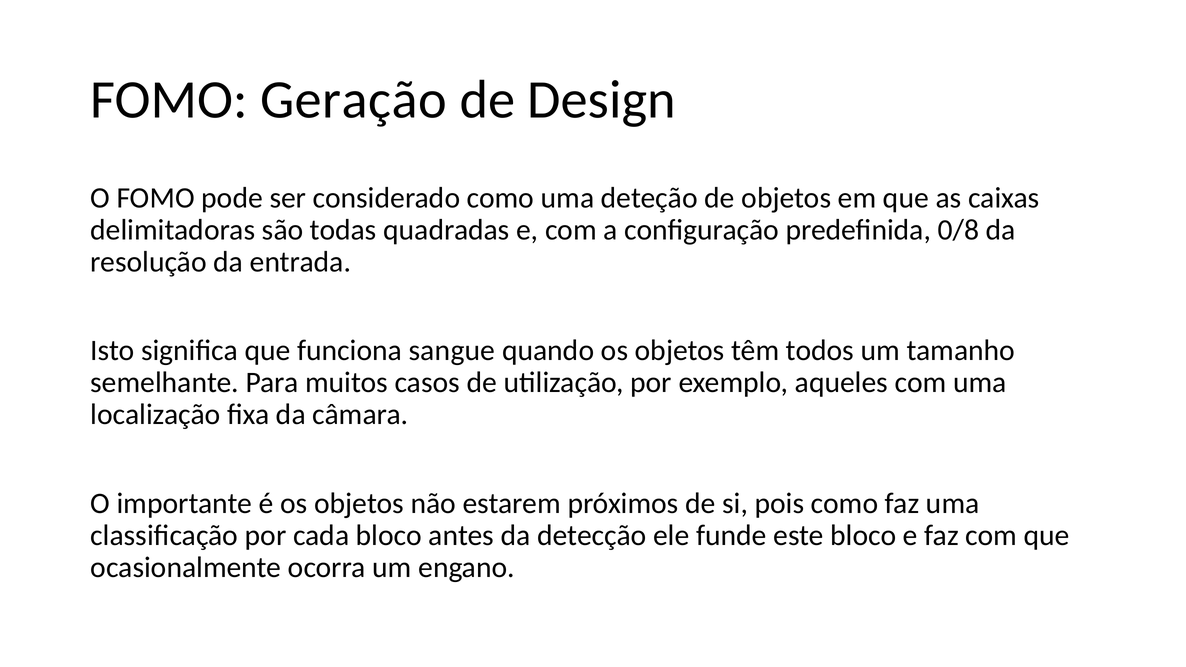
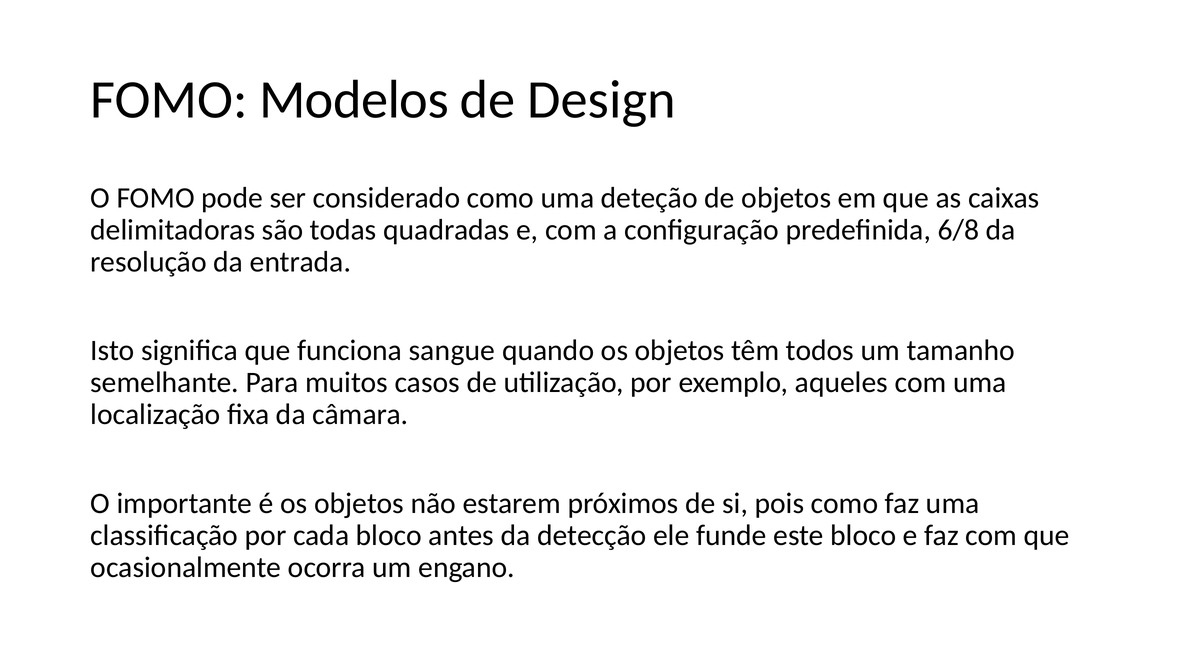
Geração: Geração -> Modelos (354, 100)
0/8: 0/8 -> 6/8 (958, 230)
